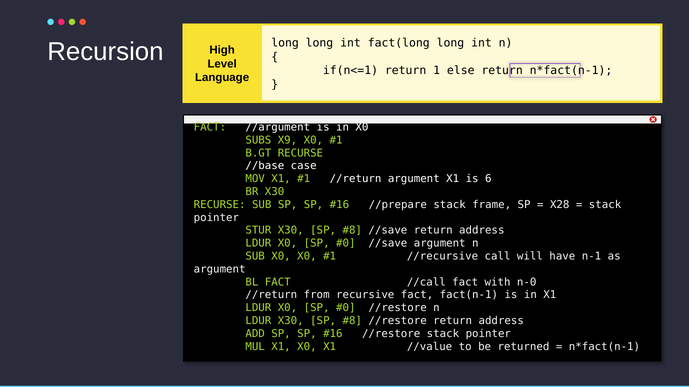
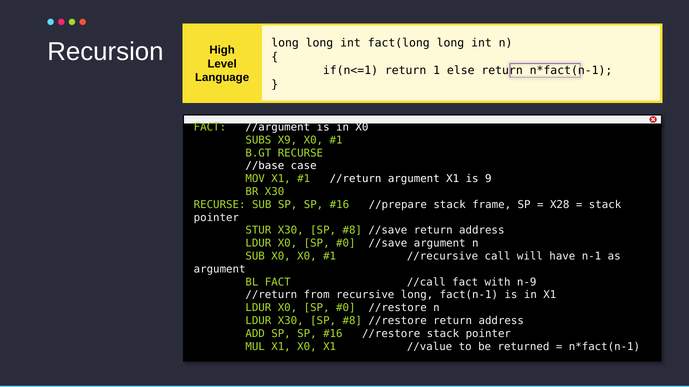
6: 6 -> 9 (488, 179)
n-0: n-0 -> n-9 (527, 282)
recursive fact: fact -> long (417, 295)
